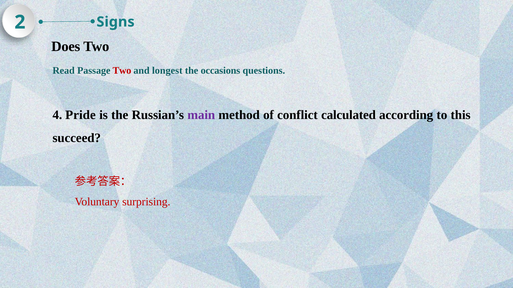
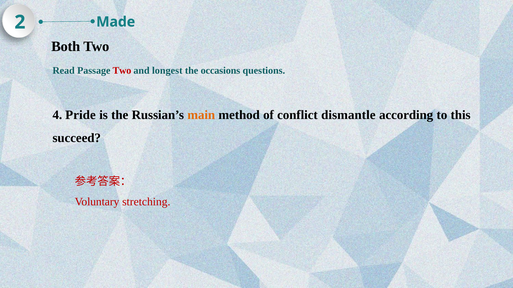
Signs: Signs -> Made (116, 22)
Does: Does -> Both (66, 47)
main colour: purple -> orange (201, 115)
calculated: calculated -> dismantle (348, 115)
surprising: surprising -> stretching (146, 202)
